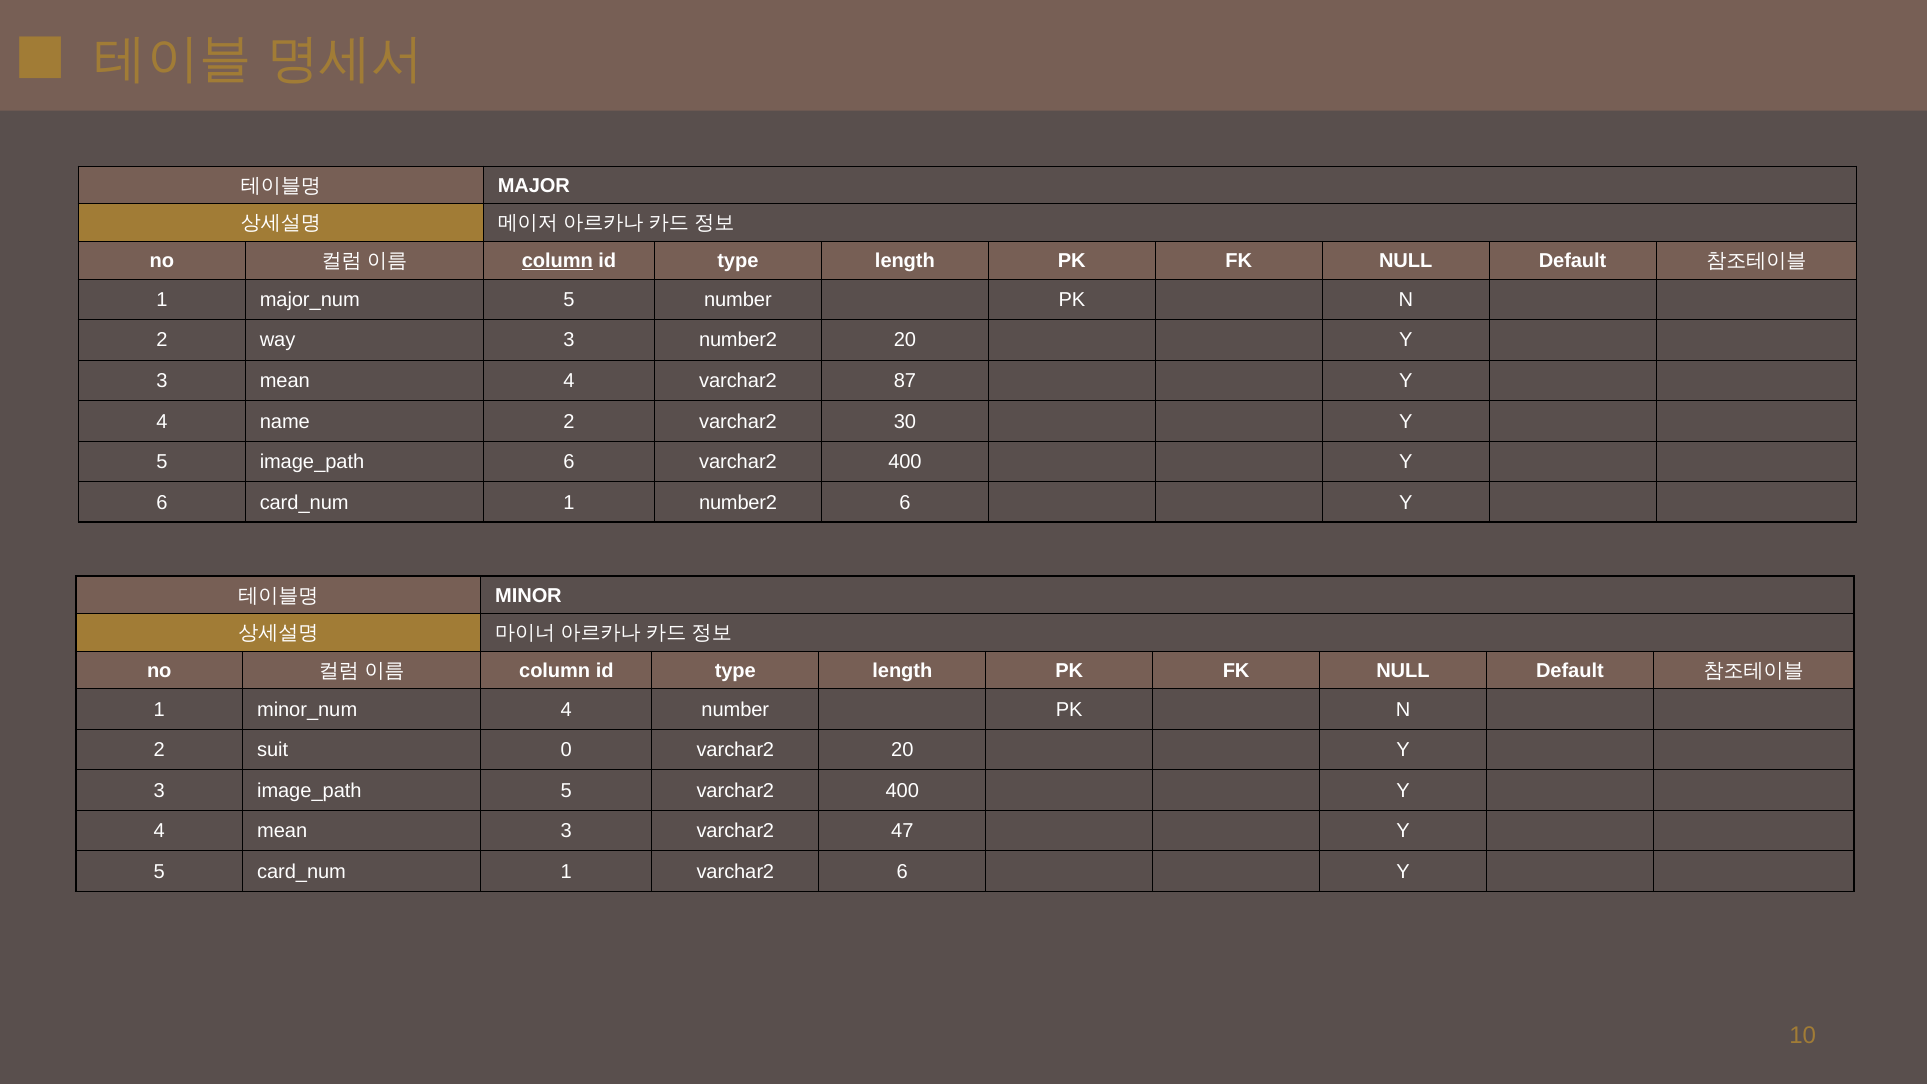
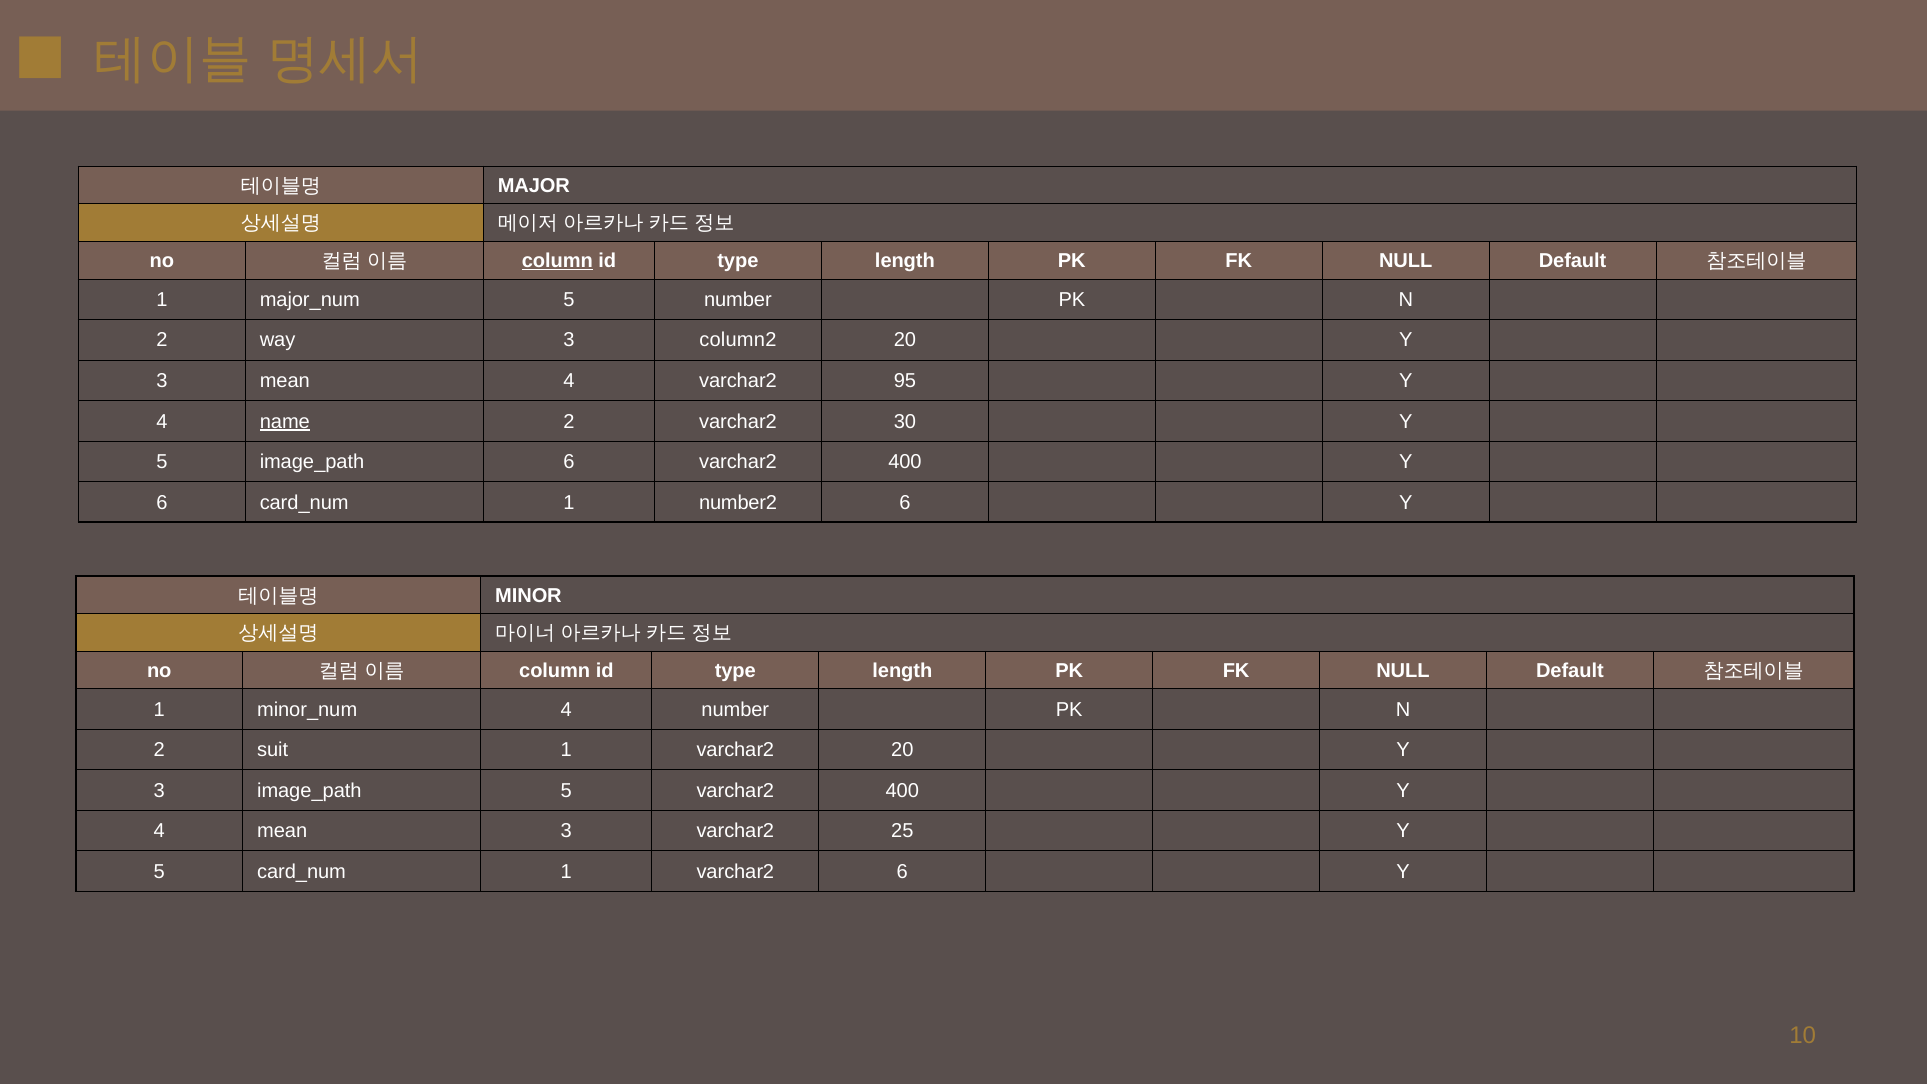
3 number2: number2 -> column2 (738, 340)
87: 87 -> 95 (905, 381)
name underline: none -> present (285, 421)
suit 0: 0 -> 1 (566, 750)
47: 47 -> 25 (902, 831)
